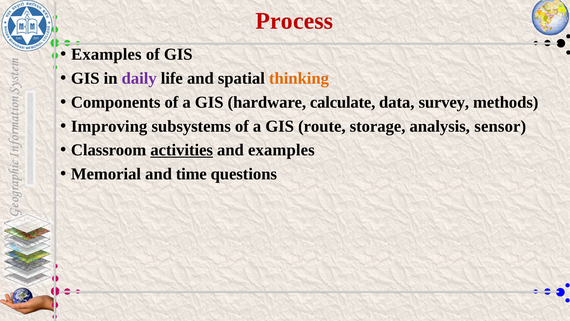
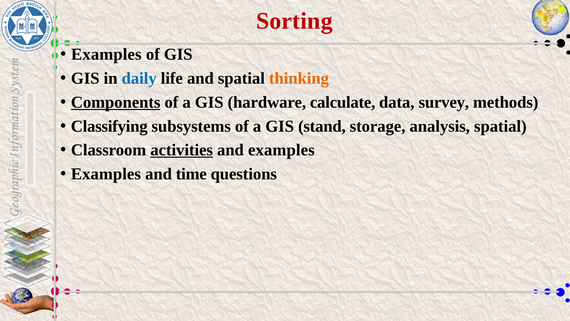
Process: Process -> Sorting (294, 21)
daily colour: purple -> blue (139, 78)
Components underline: none -> present (116, 102)
Improving: Improving -> Classifying (109, 126)
route: route -> stand (322, 126)
analysis sensor: sensor -> spatial (500, 126)
Memorial: Memorial -> Examples (106, 174)
